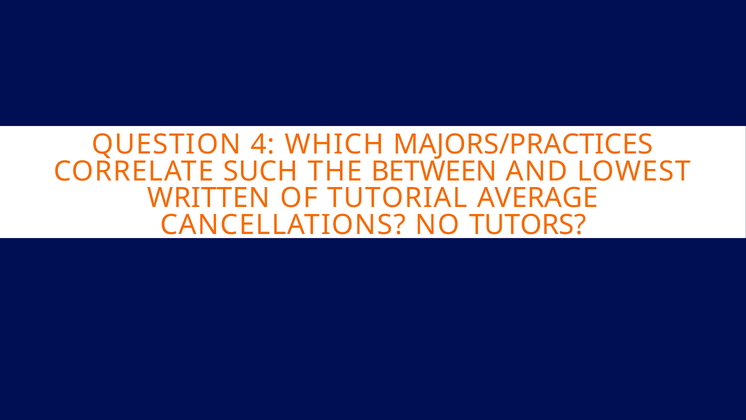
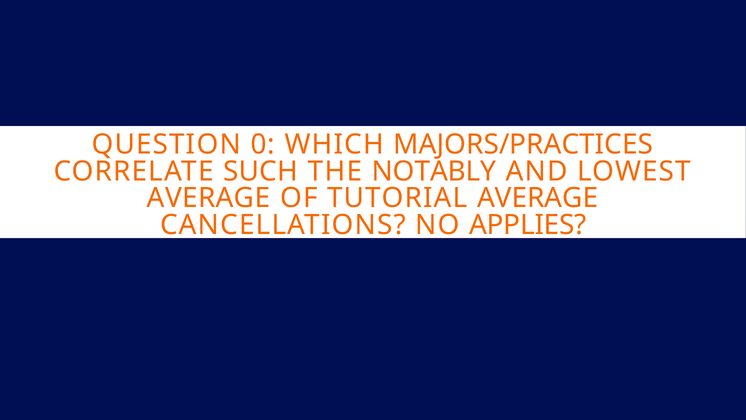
4: 4 -> 0 (263, 144)
BETWEEN: BETWEEN -> NOTABLY (434, 171)
WRITTEN: WRITTEN -> AVERAGE (209, 198)
TUTORS: TUTORS -> APPLIES (528, 225)
